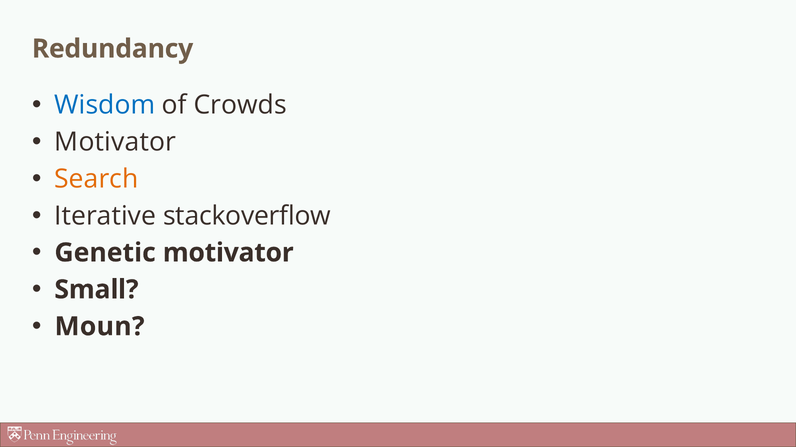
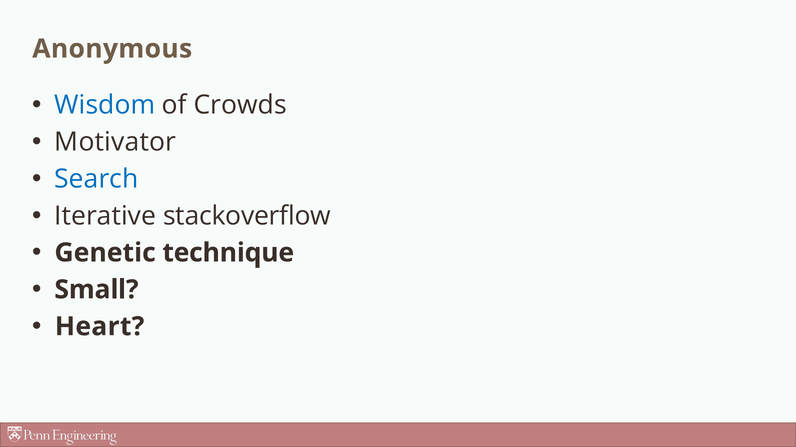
Redundancy: Redundancy -> Anonymous (112, 49)
Search colour: orange -> blue (96, 179)
Genetic motivator: motivator -> technique (228, 253)
Moun: Moun -> Heart (100, 327)
